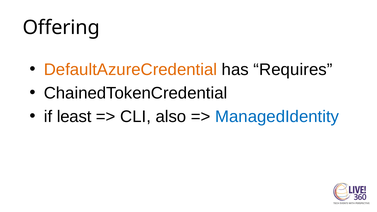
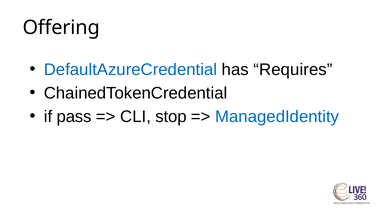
DefaultAzureCredential colour: orange -> blue (130, 70)
least: least -> pass (74, 117)
also: also -> stop (171, 117)
